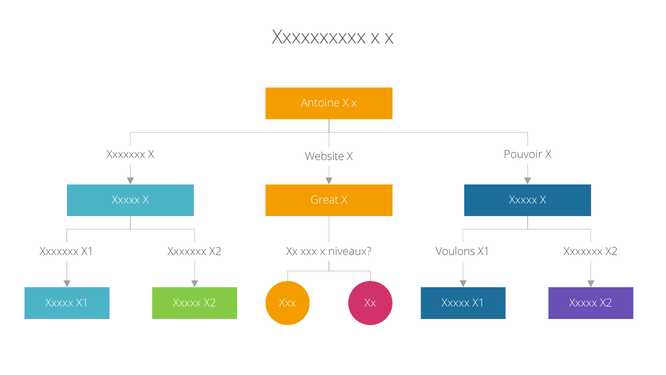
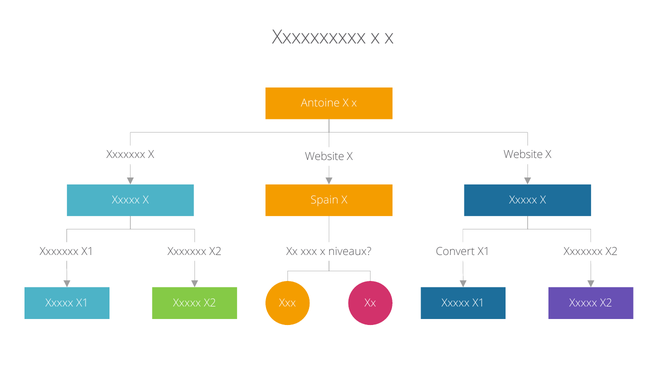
Pouvoir: Pouvoir -> Website (523, 155)
Great: Great -> Spain (325, 200)
Voulons: Voulons -> Convert (455, 251)
